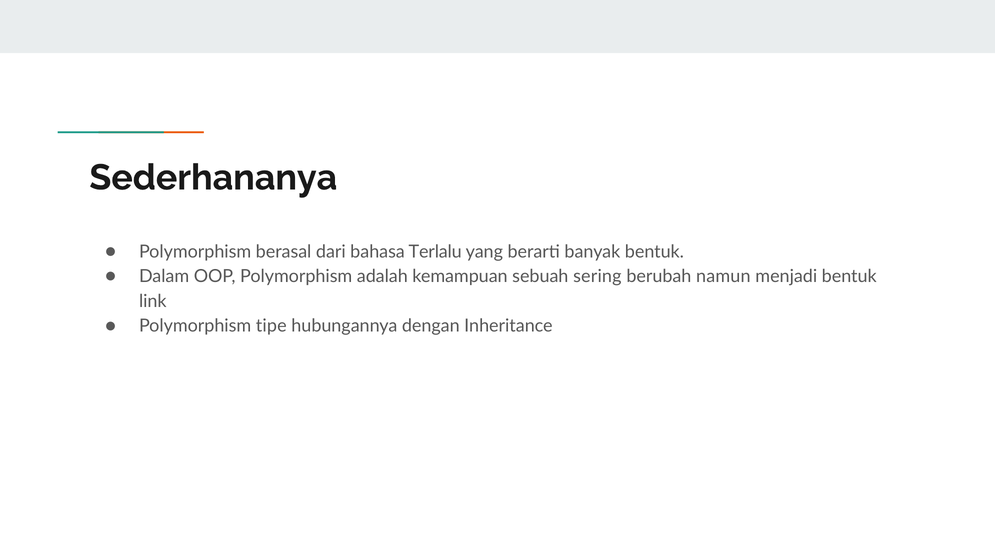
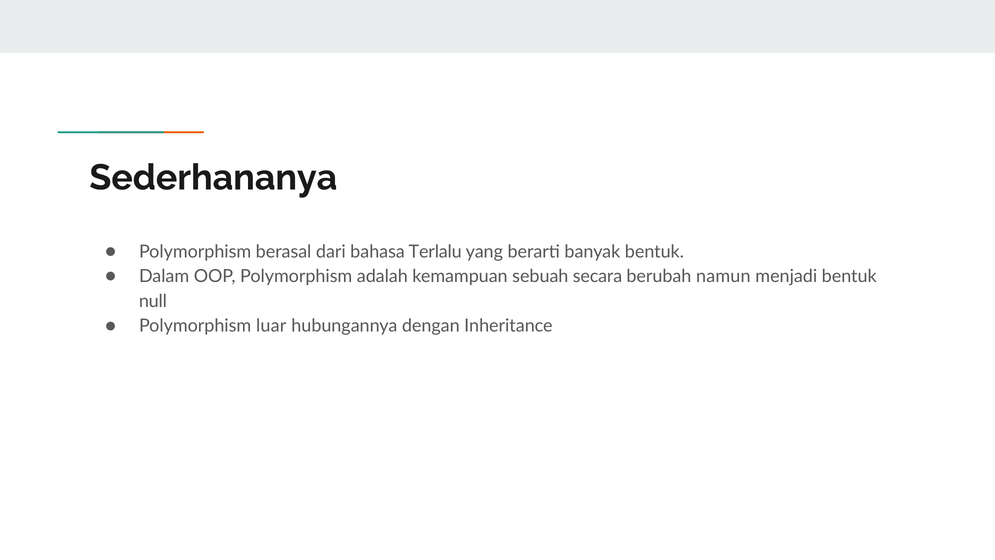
sering: sering -> secara (598, 276)
link: link -> null (153, 301)
tipe: tipe -> luar (271, 326)
